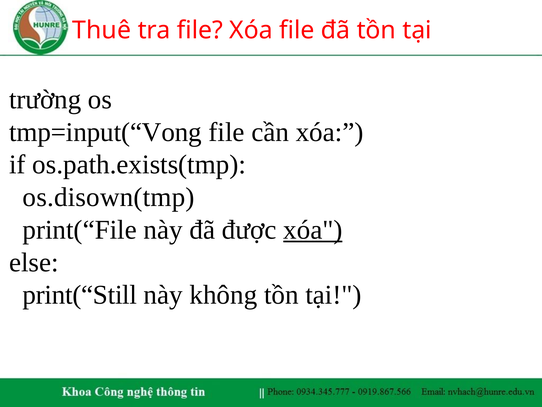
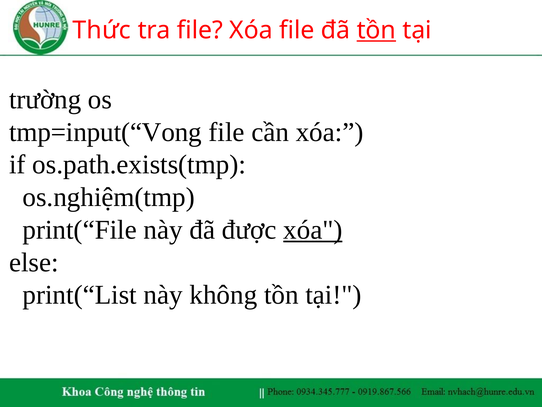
Thuê: Thuê -> Thức (102, 30)
tồn underline: none -> present (376, 30)
os.disown(tmp: os.disown(tmp -> os.nghiệm(tmp (109, 197)
print(“Still: print(“Still -> print(“List (80, 295)
